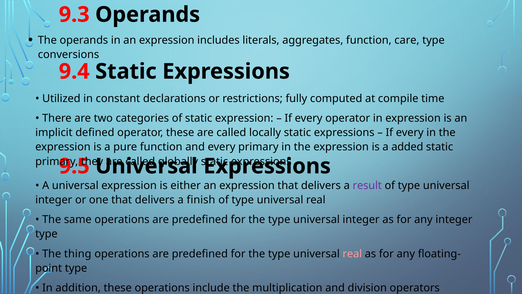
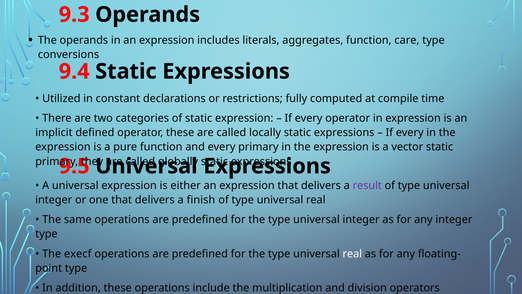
added: added -> vector (407, 147)
thing: thing -> execf (78, 253)
real colour: pink -> white (352, 253)
